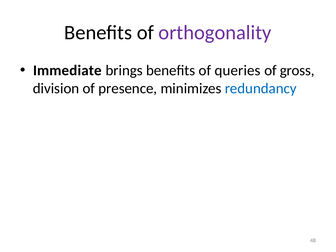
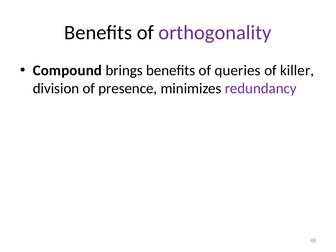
Immediate: Immediate -> Compound (67, 70)
gross: gross -> killer (297, 70)
redundancy colour: blue -> purple (261, 88)
